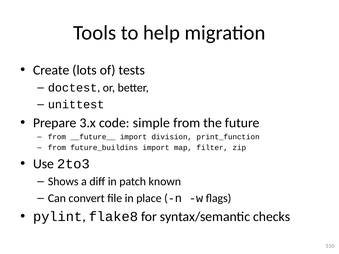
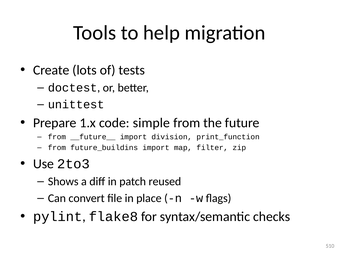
3.x: 3.x -> 1.x (88, 123)
known: known -> reused (165, 182)
